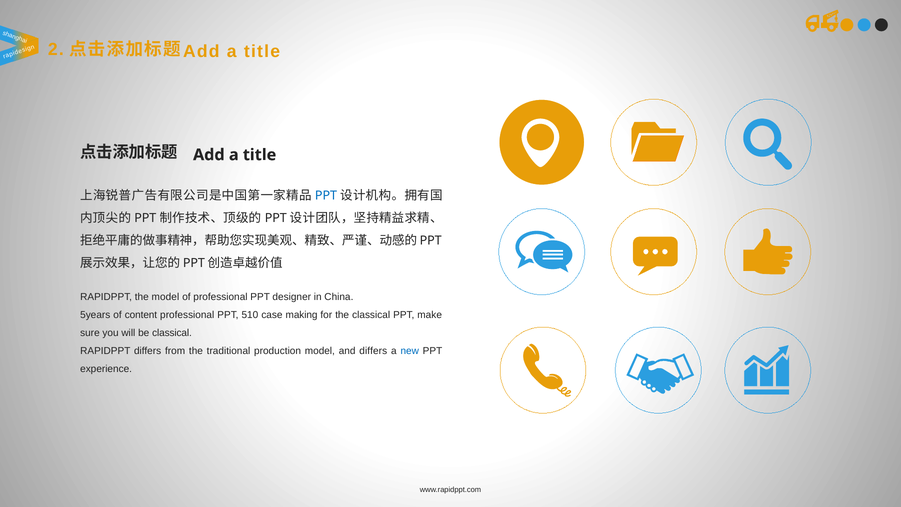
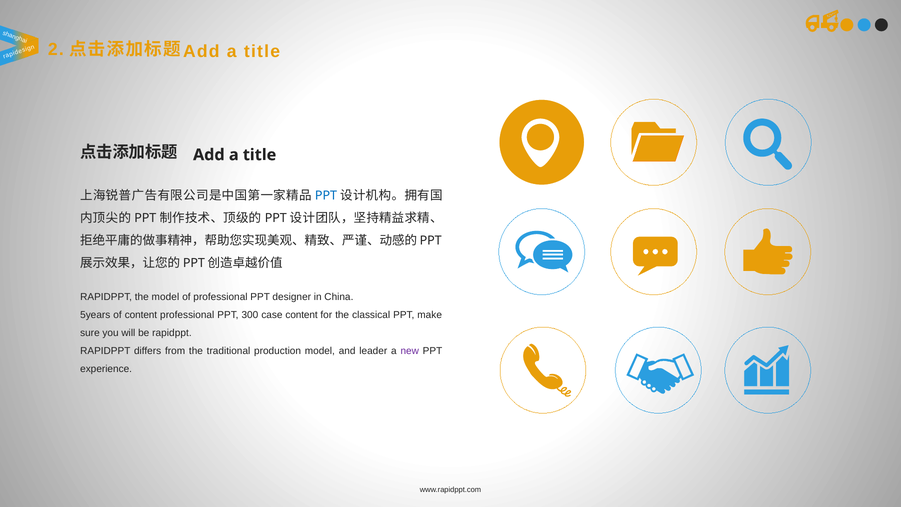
510: 510 -> 300 (250, 315)
case making: making -> content (302, 315)
be classical: classical -> rapidppt (172, 333)
and differs: differs -> leader (373, 351)
new colour: blue -> purple (410, 351)
